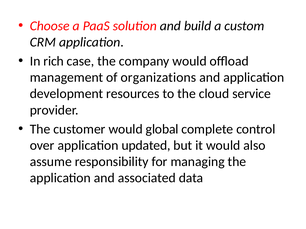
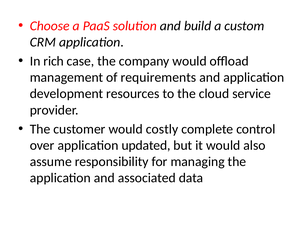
organizations: organizations -> requirements (158, 78)
global: global -> costly (162, 129)
